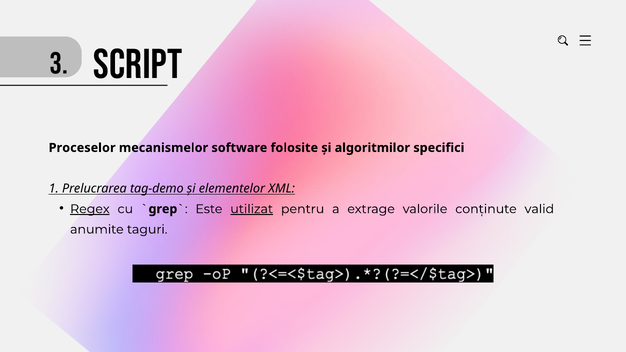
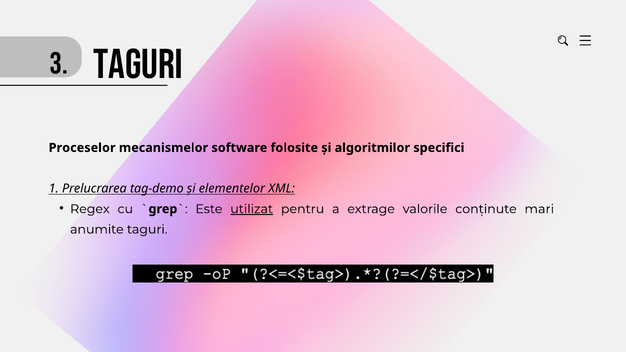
script: script -> taguri (138, 64)
Regex underline: present -> none (90, 209)
valid: valid -> mari (539, 209)
